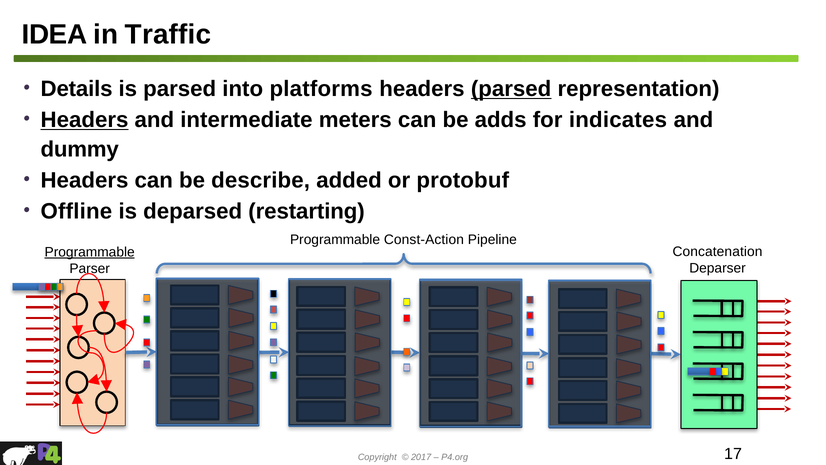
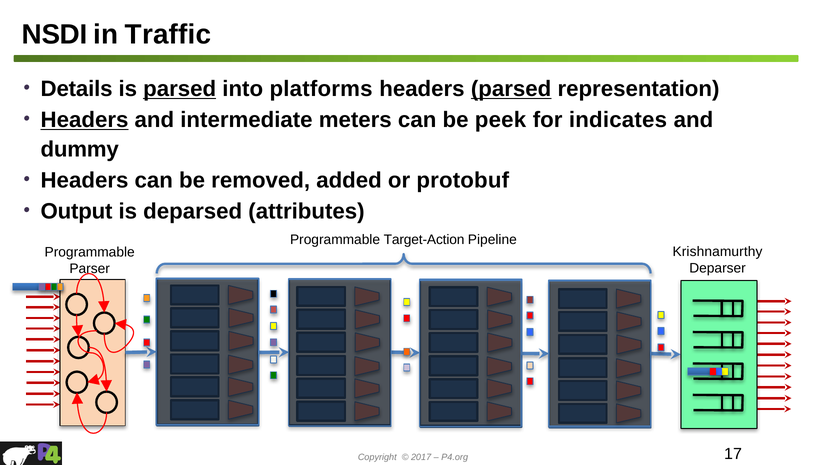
IDEA: IDEA -> NSDI (55, 34)
parsed underline: none -> present (180, 89)
adds: adds -> peek (501, 120)
describe: describe -> removed (261, 180)
Offline: Offline -> Output (77, 211)
restarting: restarting -> attributes (306, 211)
Const-Action: Const-Action -> Target-Action (424, 239)
Concatenation: Concatenation -> Krishnamurthy (718, 251)
Programmable underline: present -> none (90, 252)
